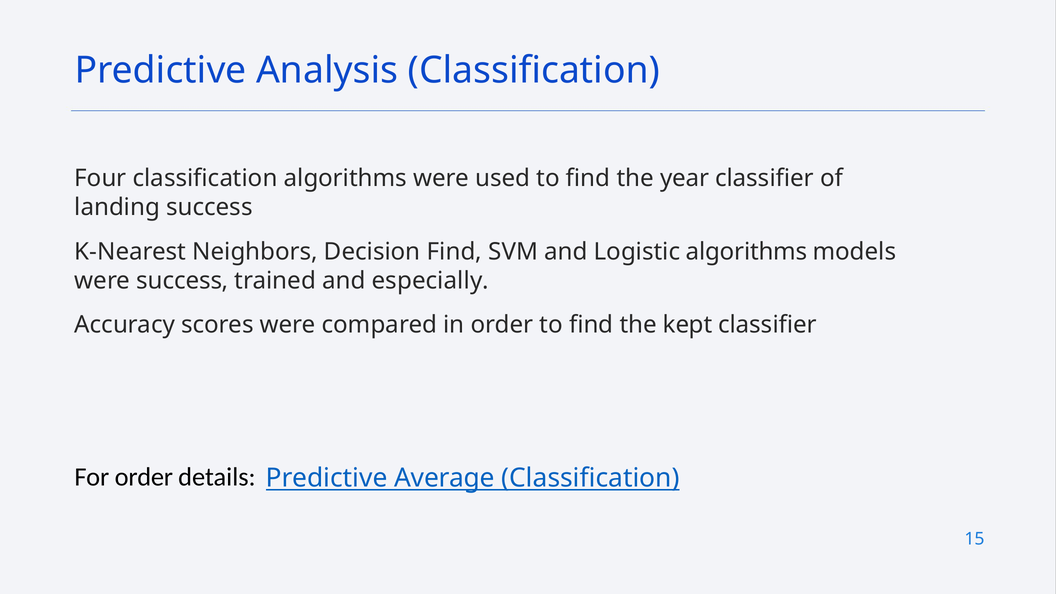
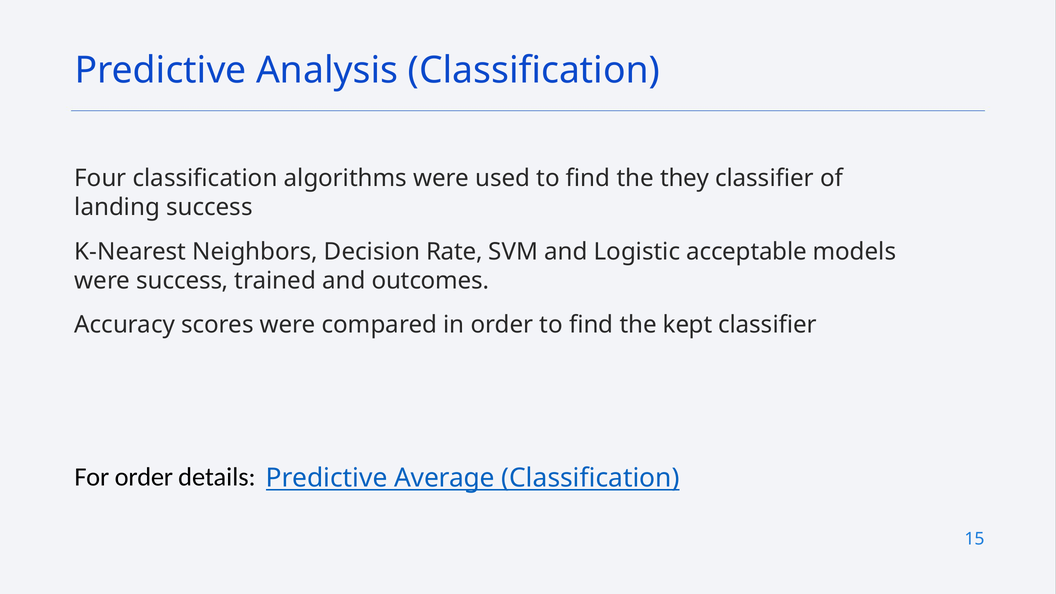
year: year -> they (685, 178)
Decision Find: Find -> Rate (454, 252)
Logistic algorithms: algorithms -> acceptable (747, 252)
especially: especially -> outcomes (430, 281)
